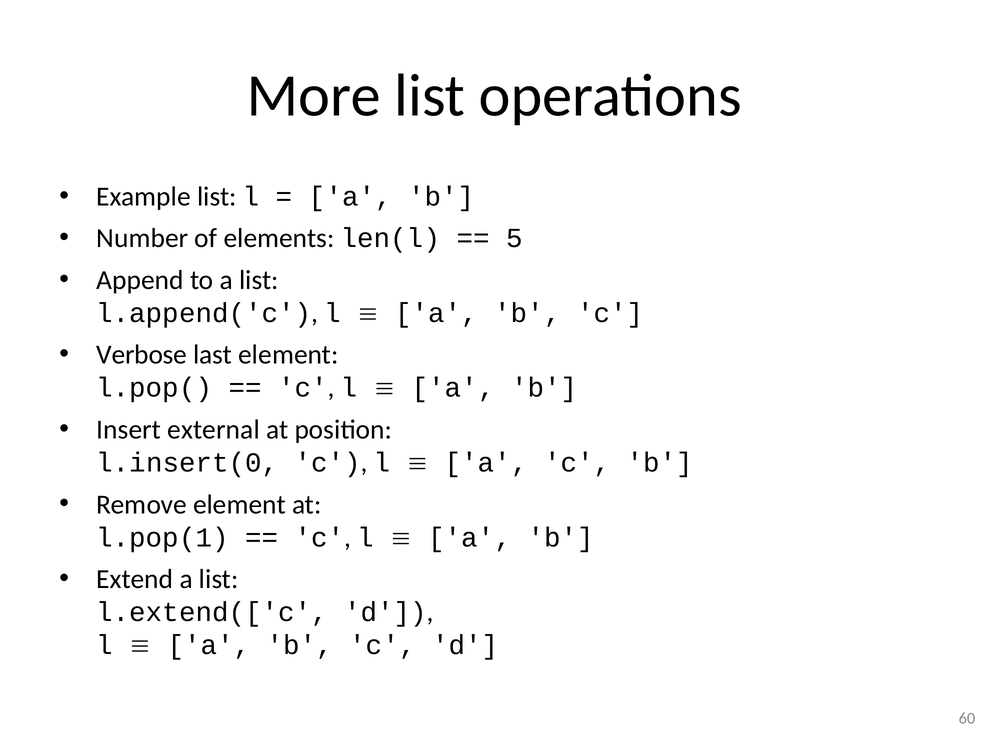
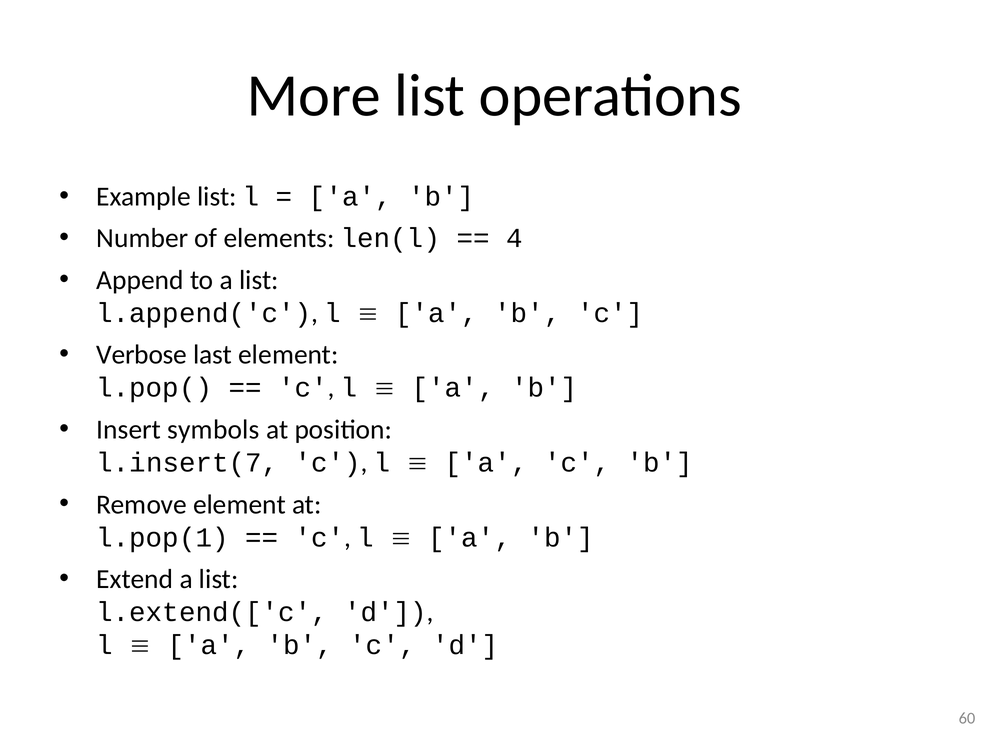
5: 5 -> 4 (514, 238)
external: external -> symbols (213, 430)
l.insert(0: l.insert(0 -> l.insert(7 (187, 462)
